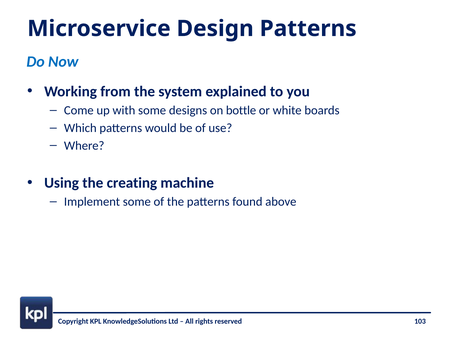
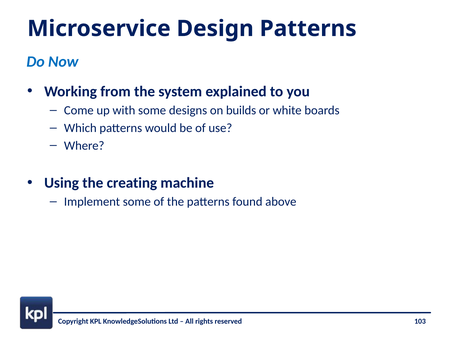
bottle: bottle -> builds (241, 111)
